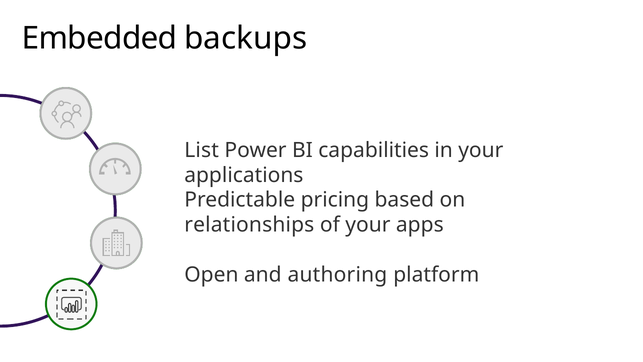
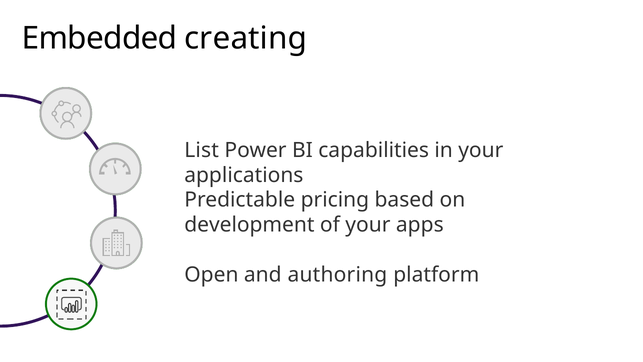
backups: backups -> creating (246, 38)
relationships: relationships -> development (249, 225)
